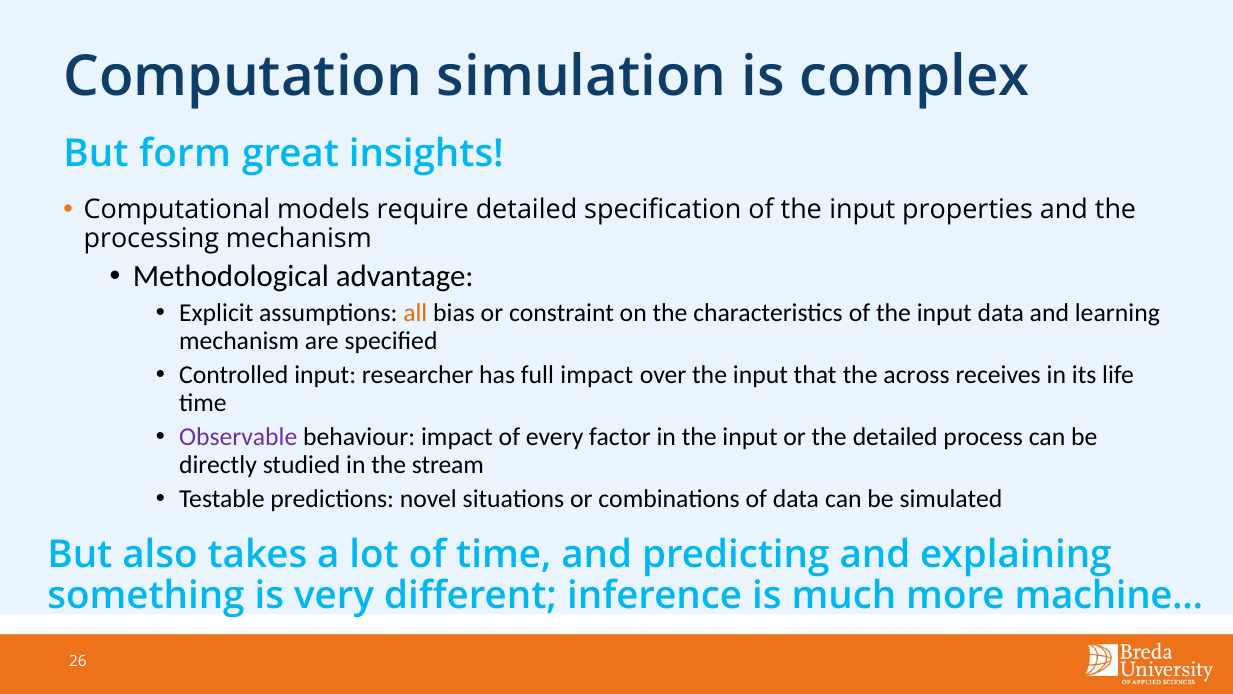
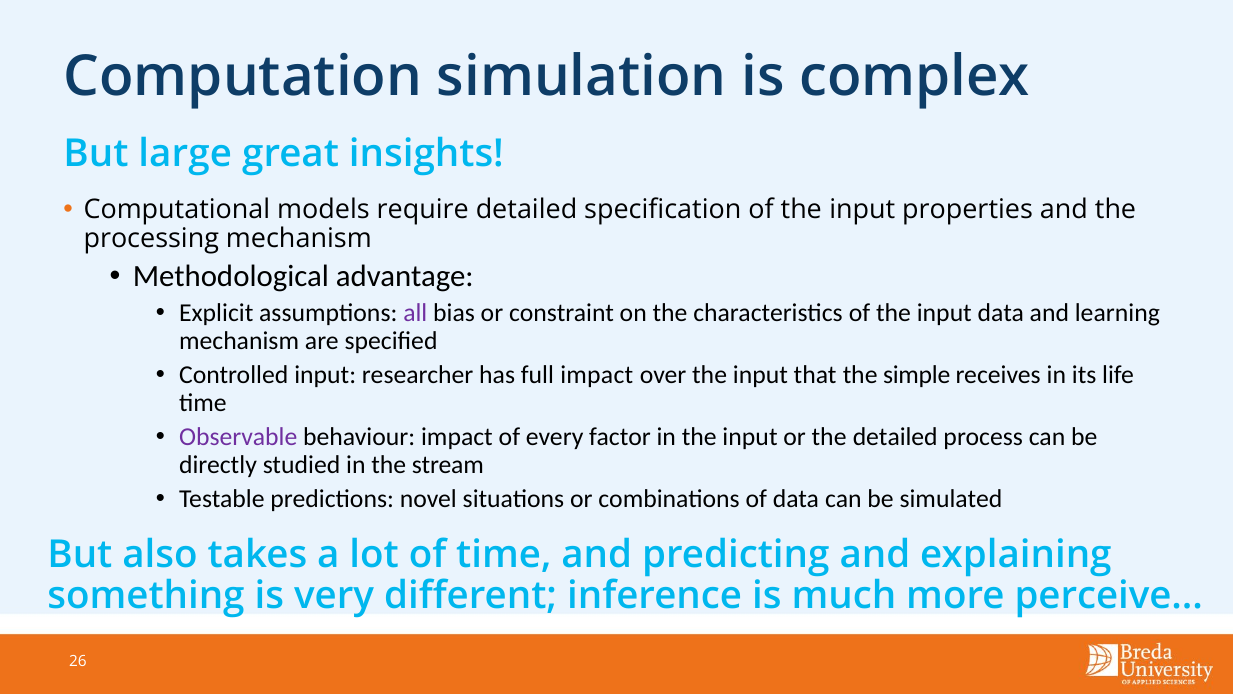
form: form -> large (185, 153)
all colour: orange -> purple (415, 313)
across: across -> simple (917, 375)
machine: machine -> perceive (1109, 596)
